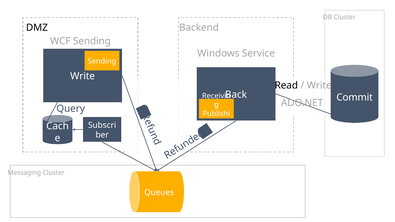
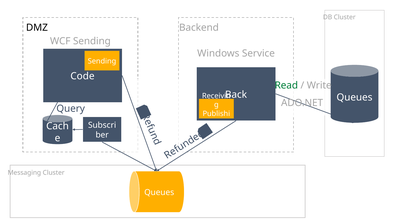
Write: Write -> Code (82, 76)
Read colour: black -> green (286, 85)
Commit: Commit -> Queues (354, 98)
